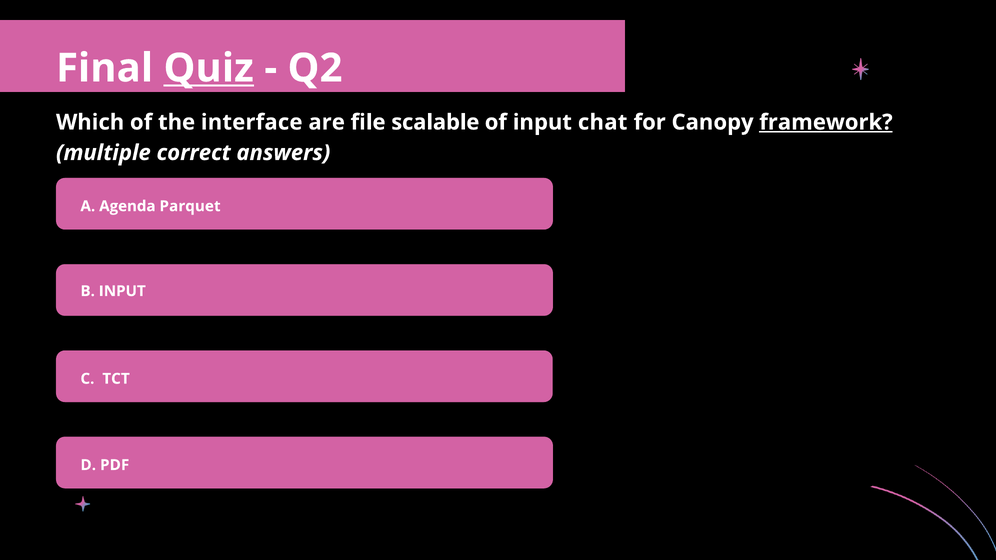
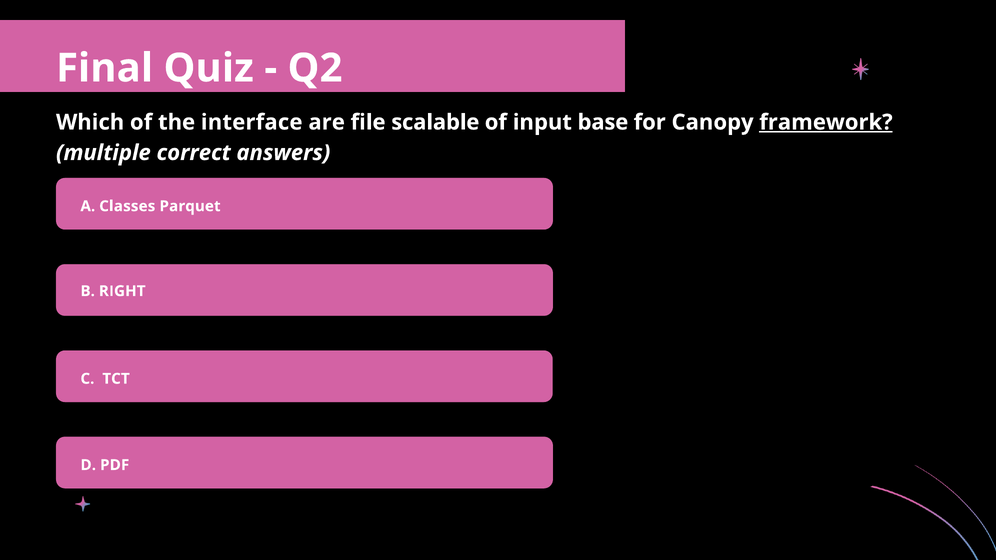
Quiz underline: present -> none (209, 68)
chat: chat -> base (603, 122)
Agenda: Agenda -> Classes (127, 206)
B INPUT: INPUT -> RIGHT (122, 291)
